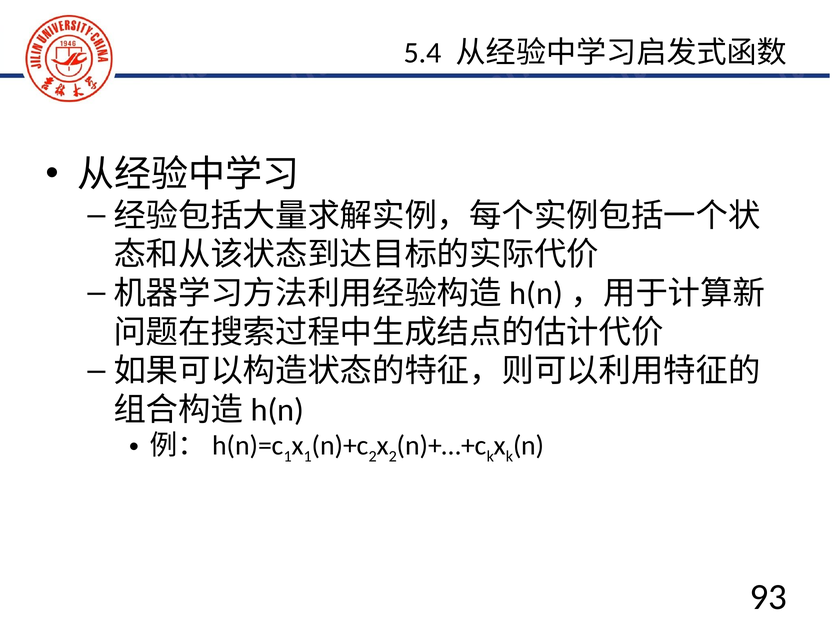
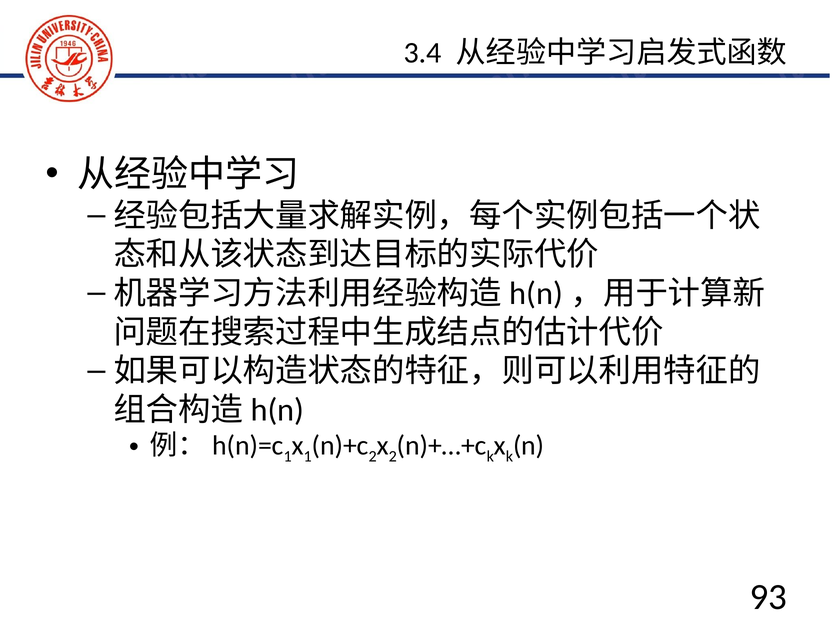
5.4: 5.4 -> 3.4 (423, 53)
